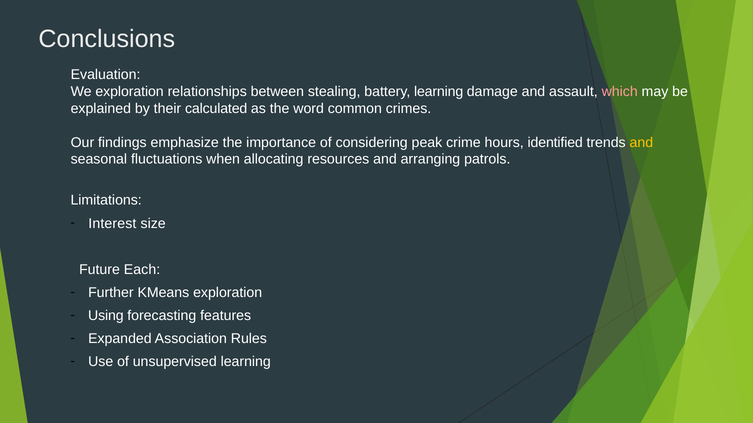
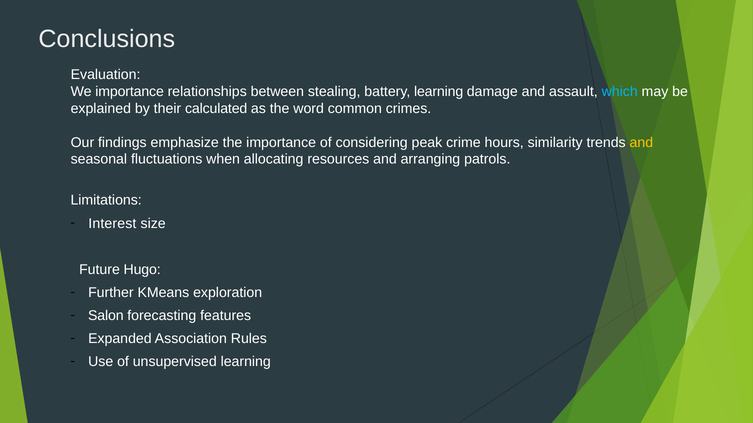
We exploration: exploration -> importance (130, 92)
which colour: pink -> light blue (620, 92)
identified: identified -> similarity (555, 143)
Each: Each -> Hugo (142, 270)
Using: Using -> Salon (106, 316)
